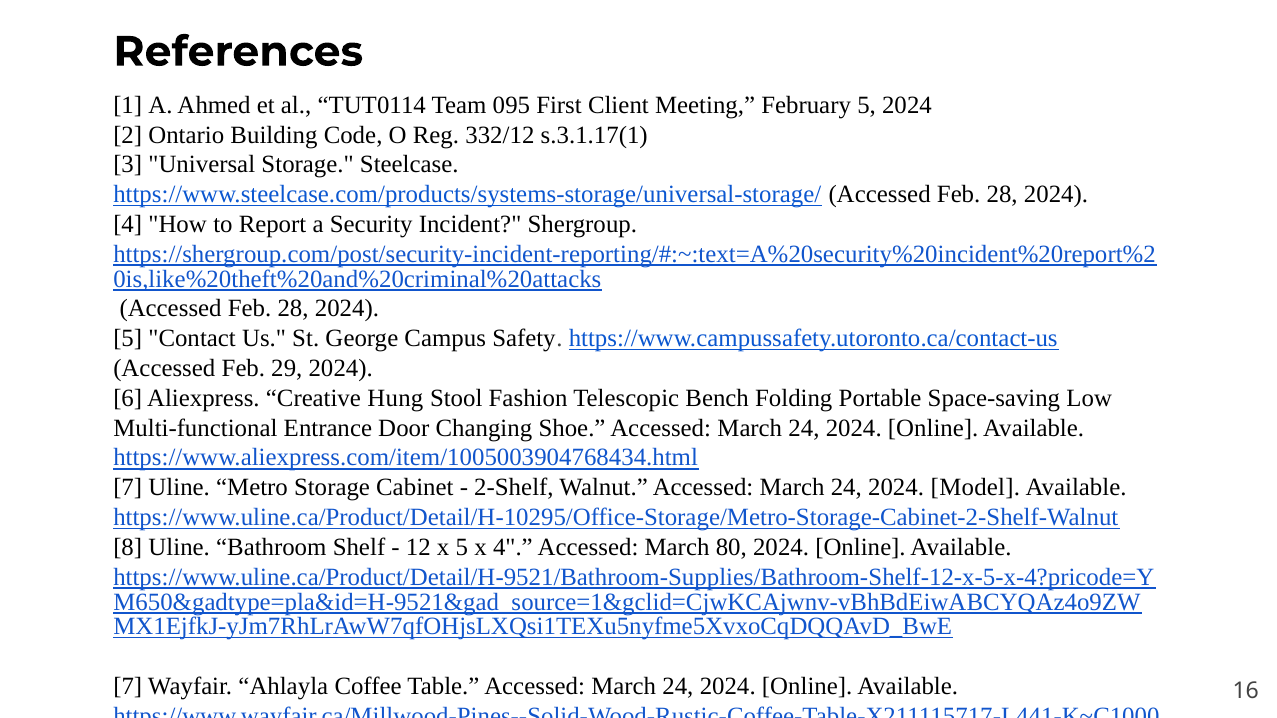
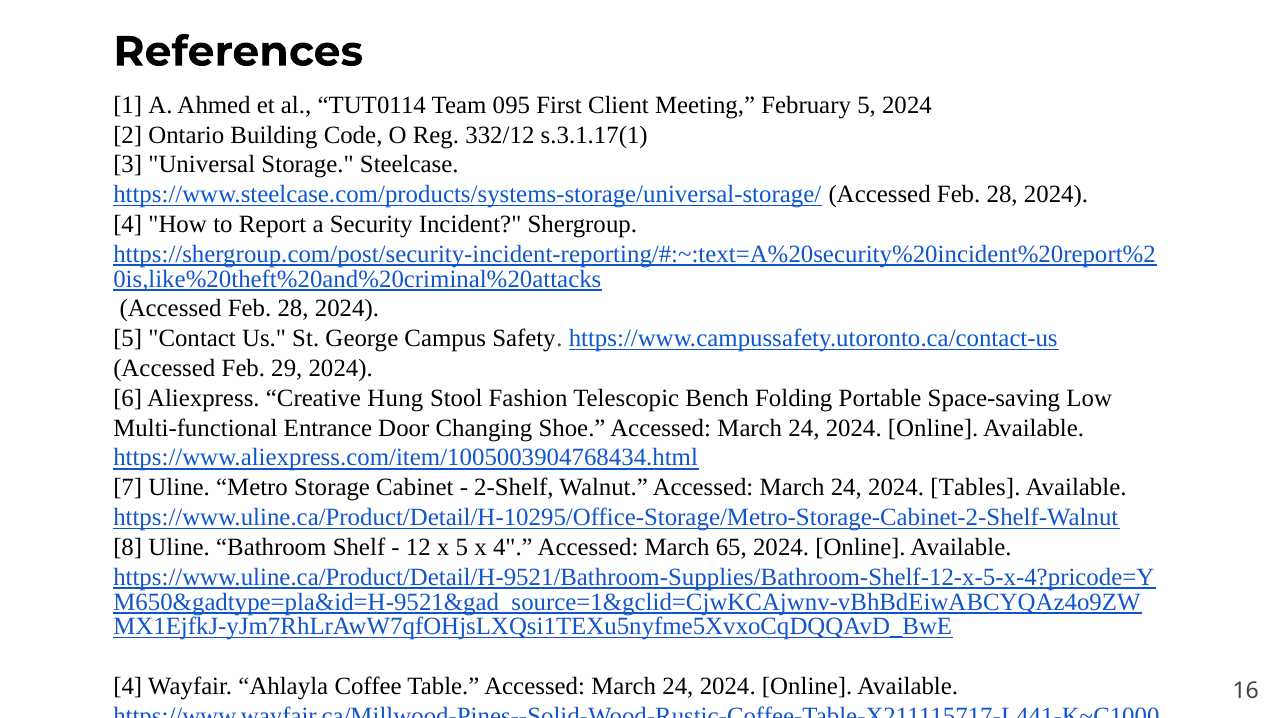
Model: Model -> Tables (975, 488)
80: 80 -> 65 (731, 547)
7: 7 -> 4 (128, 687)
